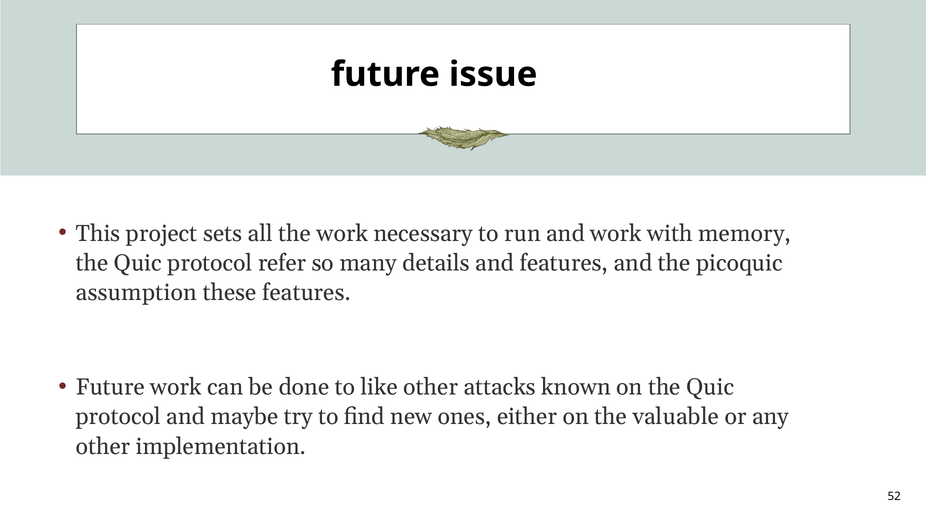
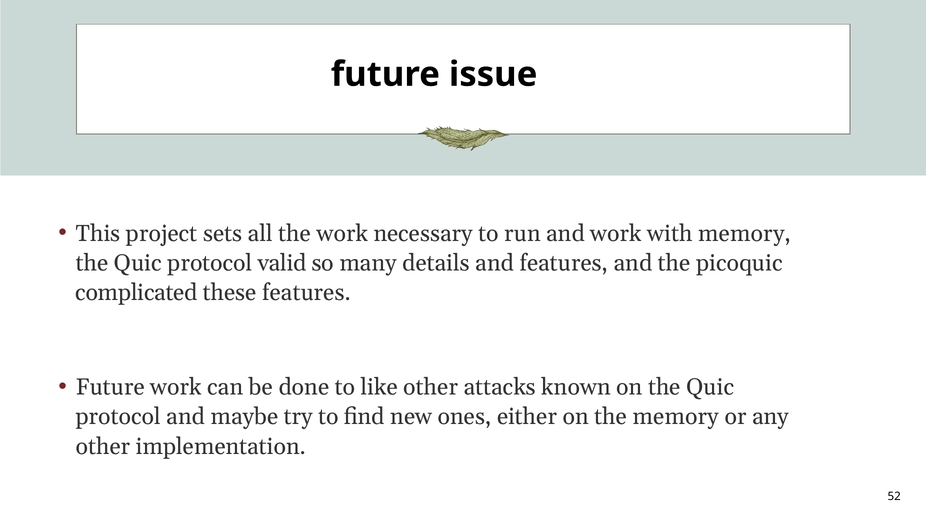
refer: refer -> valid (282, 263)
assumption: assumption -> complicated (137, 293)
the valuable: valuable -> memory (676, 417)
